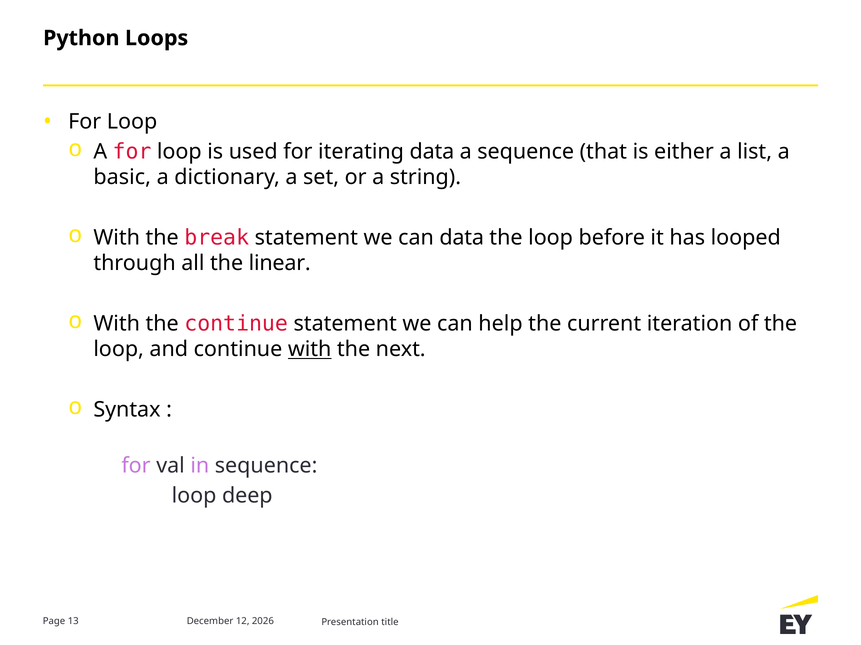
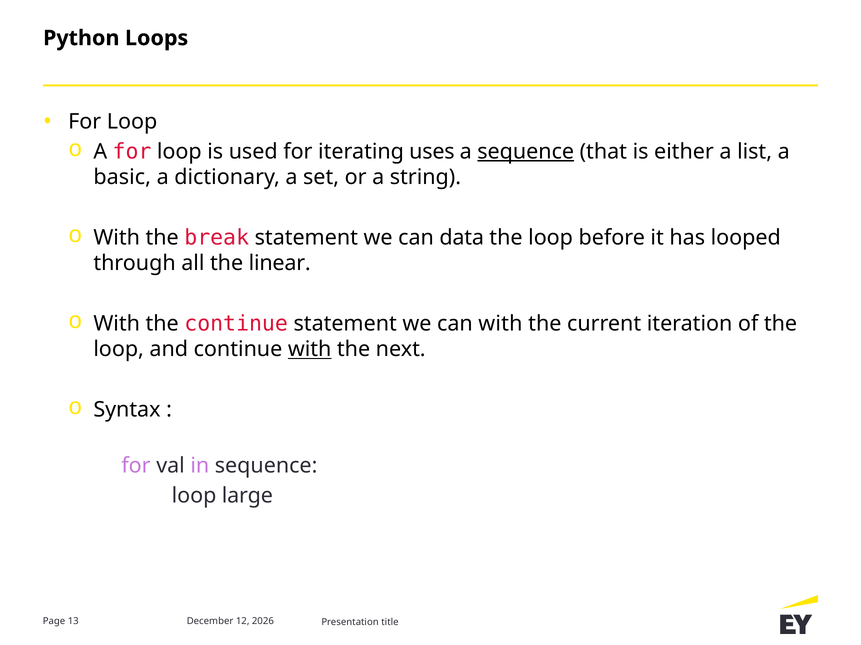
iterating data: data -> uses (432, 152)
sequence underline: none -> present (526, 152)
can help: help -> with (500, 324)
deep: deep -> large (247, 496)
